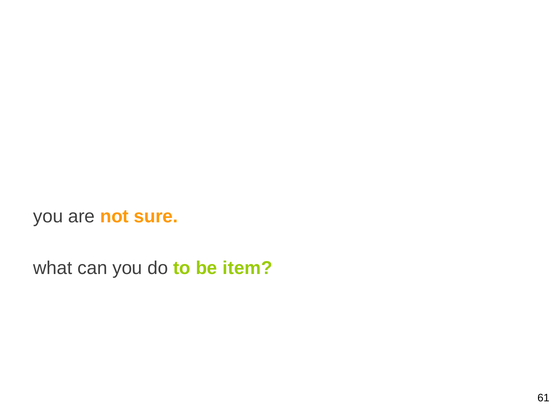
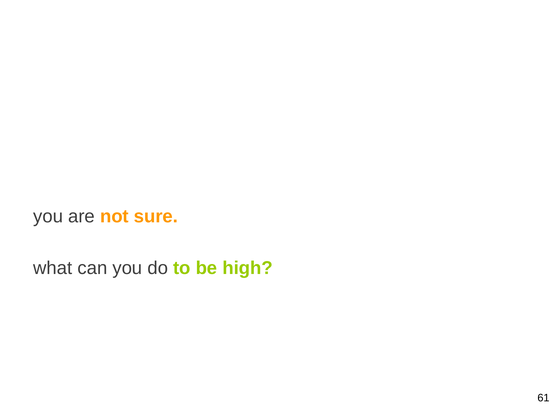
item: item -> high (248, 268)
